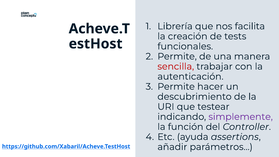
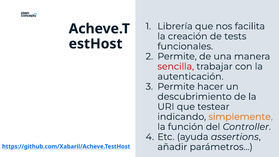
simplemente colour: purple -> orange (241, 117)
